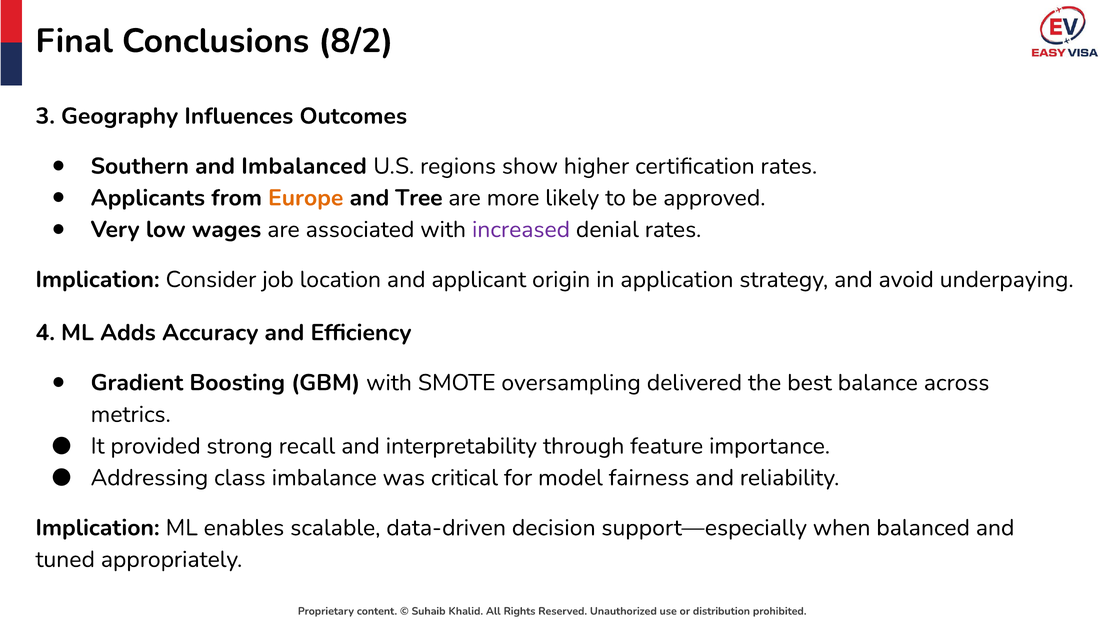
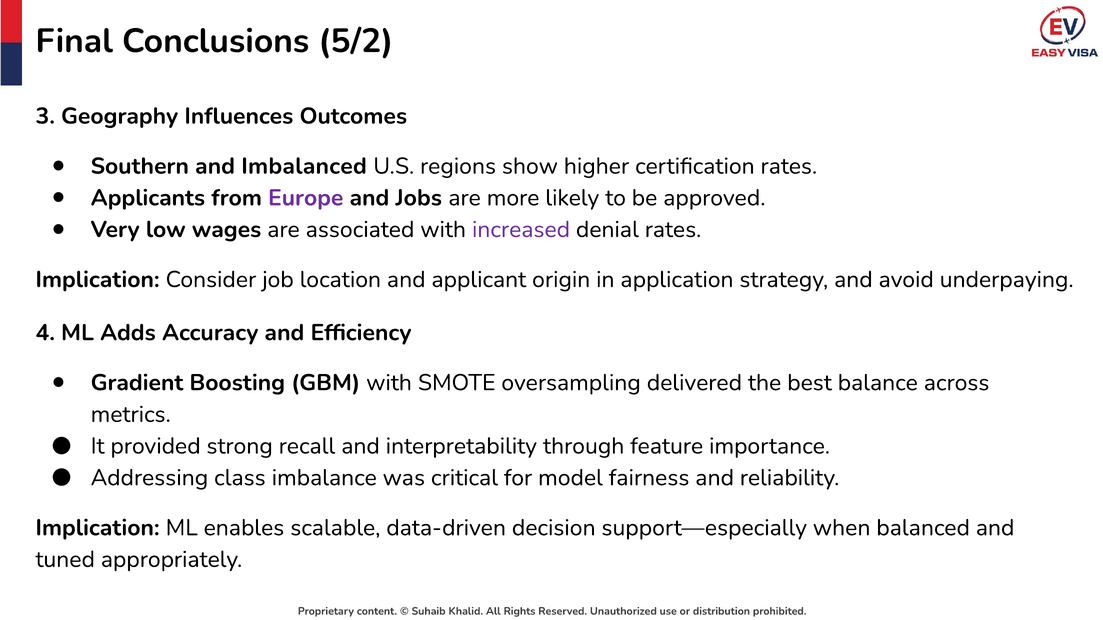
8/2: 8/2 -> 5/2 (356, 41)
Europe colour: orange -> purple (306, 198)
Tree: Tree -> Jobs (419, 198)
